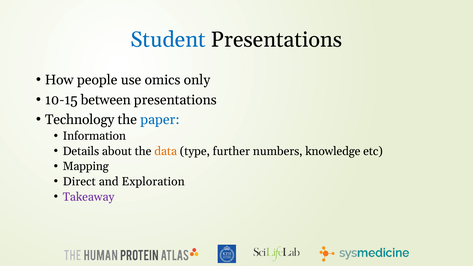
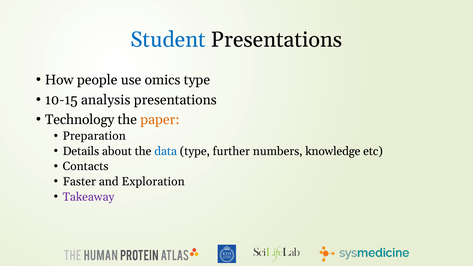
omics only: only -> type (197, 80)
between: between -> analysis (106, 100)
paper colour: blue -> orange (160, 120)
Information: Information -> Preparation (94, 136)
data colour: orange -> blue (166, 151)
Mapping: Mapping -> Contacts (86, 166)
Direct: Direct -> Faster (79, 182)
